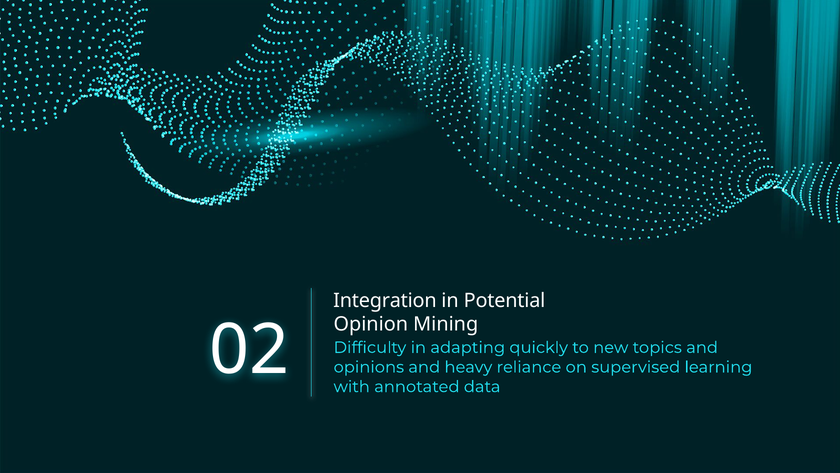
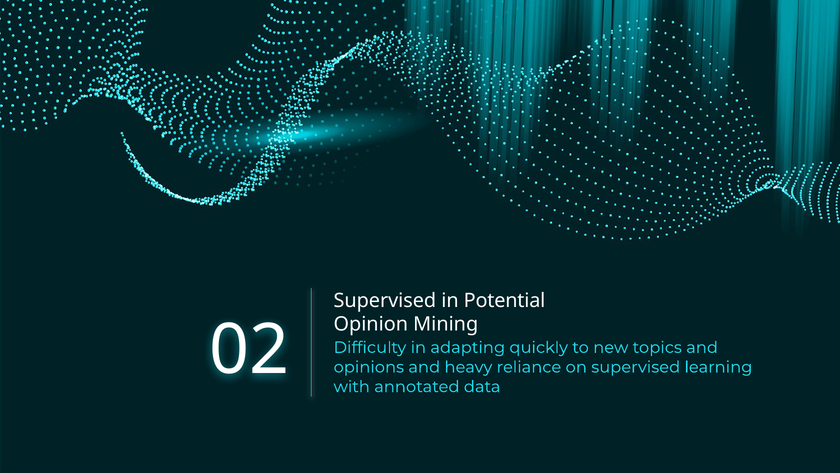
Integration: Integration -> Supervised (385, 300)
